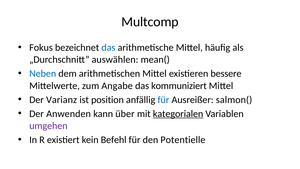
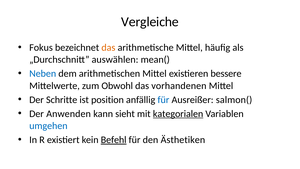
Multcomp: Multcomp -> Vergleiche (150, 22)
das colour: blue -> orange (108, 48)
Angabe: Angabe -> Obwohl (117, 86)
kommuniziert: kommuniziert -> vorhandenen (179, 86)
Varianz: Varianz -> Schritte (62, 100)
über: über -> sieht (125, 114)
umgehen colour: purple -> blue (48, 126)
Befehl underline: none -> present (114, 140)
Potentielle: Potentielle -> Ästhetiken (183, 140)
